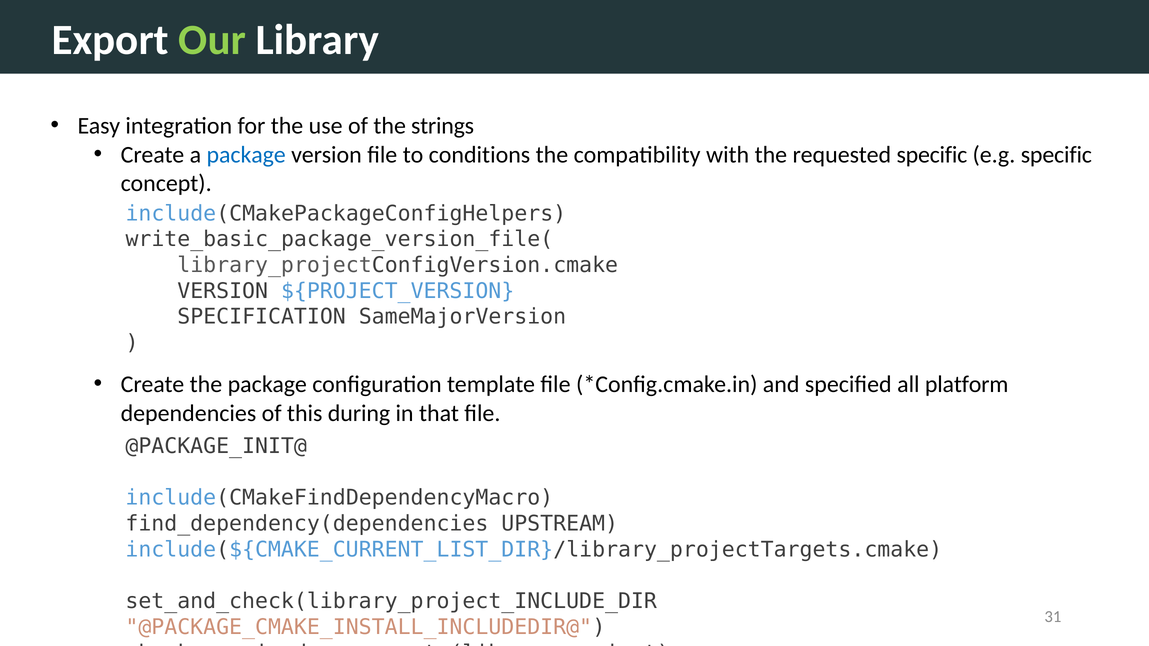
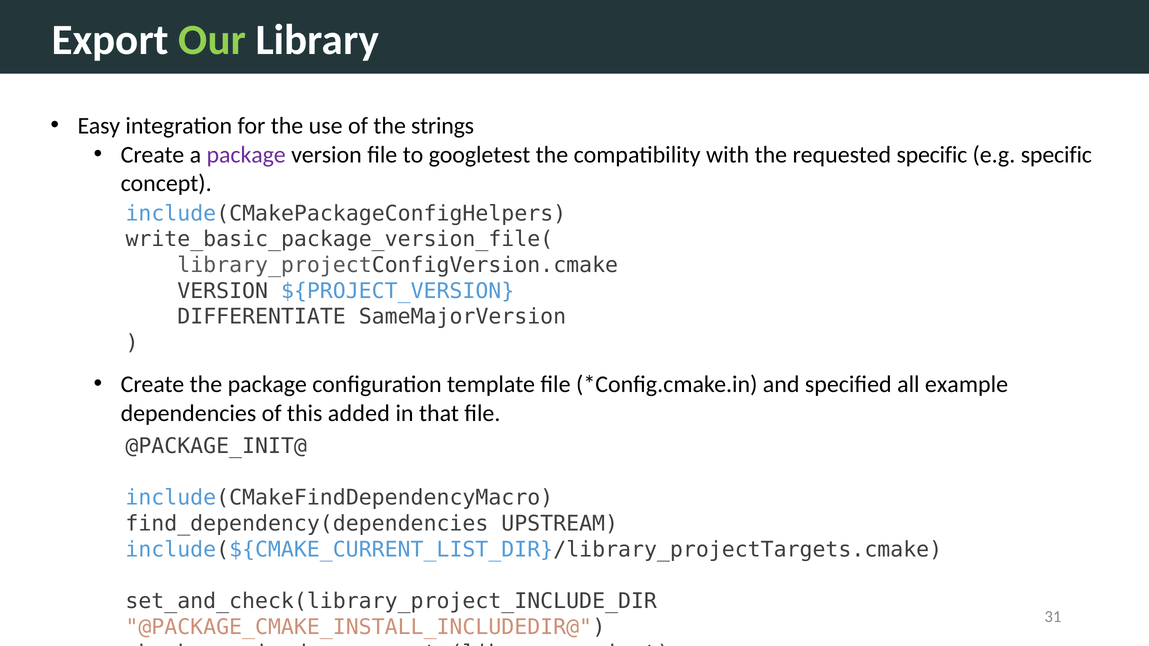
package colour: blue -> purple (246, 155)
conditions: conditions -> googletest (479, 155)
SPECIFICATION: SPECIFICATION -> DIFFERENTIATE (262, 317)
platform: platform -> example (967, 385)
during: during -> added (359, 413)
